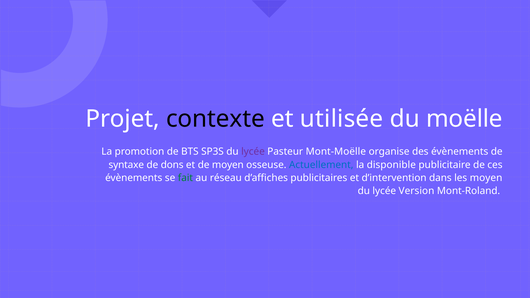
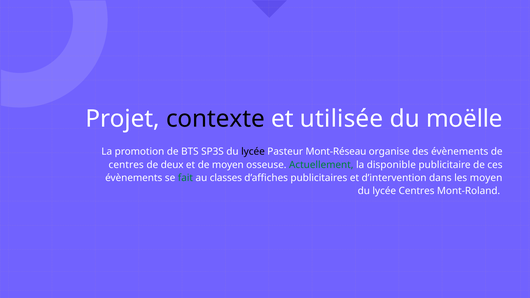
lycée colour: purple -> black (253, 152)
Mont-Moëlle: Mont-Moëlle -> Mont-Réseau (336, 152)
syntaxe: syntaxe -> centres (126, 165)
dons: dons -> deux (172, 165)
Actuellement colour: blue -> green (321, 165)
réseau: réseau -> classes (226, 178)
lycée Version: Version -> Centres (417, 191)
